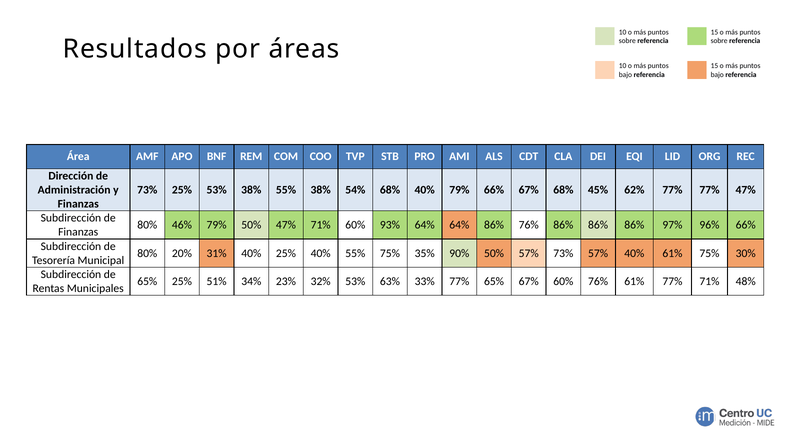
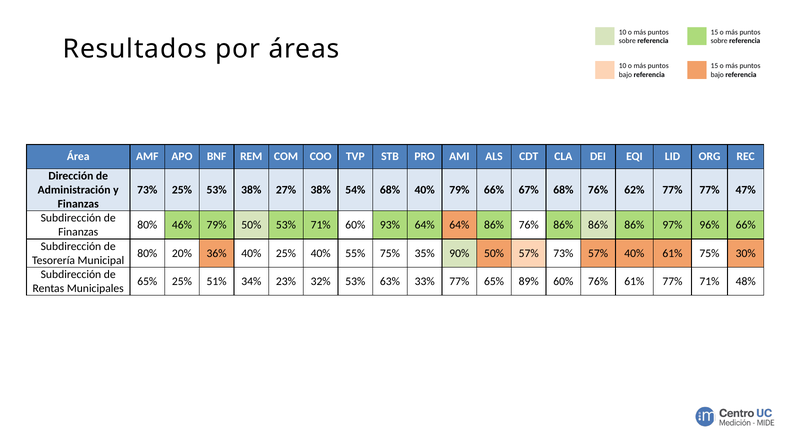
38% 55%: 55% -> 27% (286, 190)
68% 45%: 45% -> 76% (598, 190)
50% 47%: 47% -> 53% (286, 225)
31%: 31% -> 36% (217, 254)
65% 67%: 67% -> 89% (529, 282)
